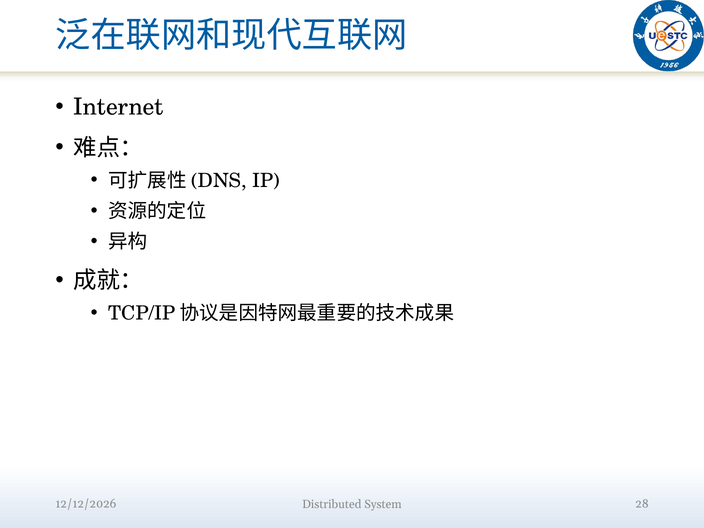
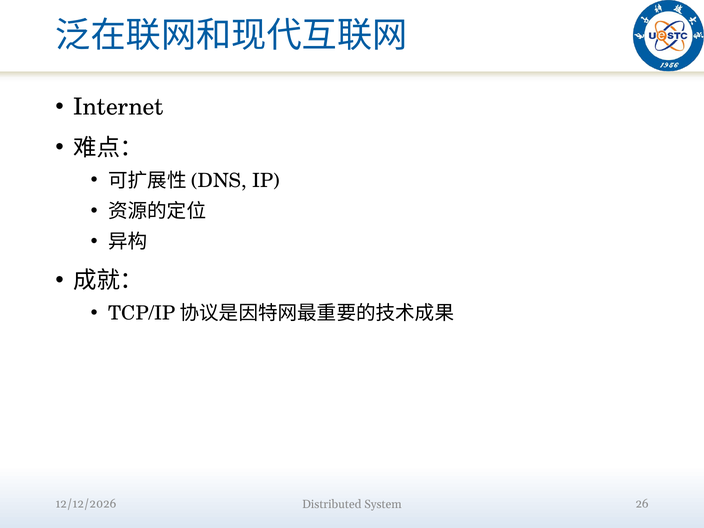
28: 28 -> 26 (642, 504)
